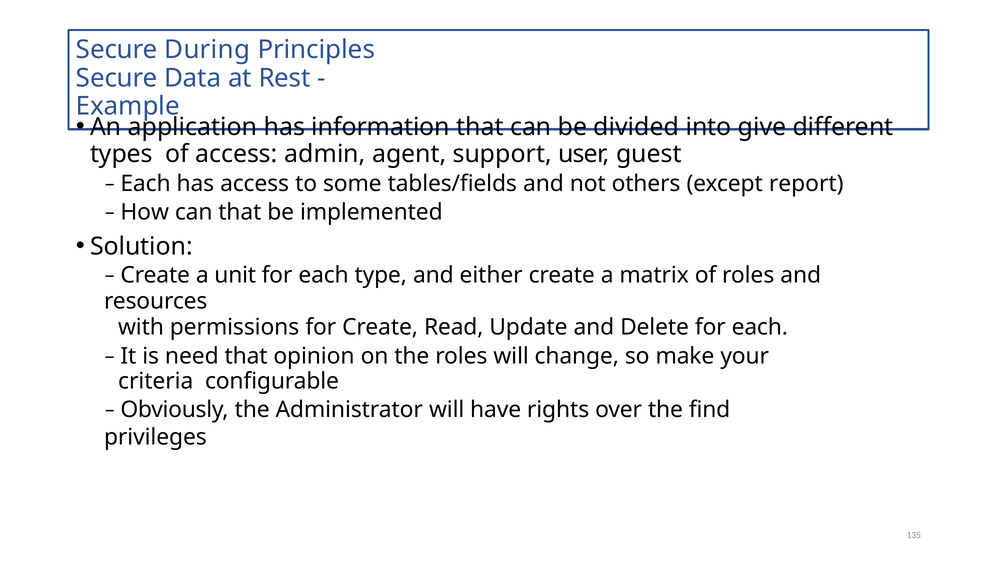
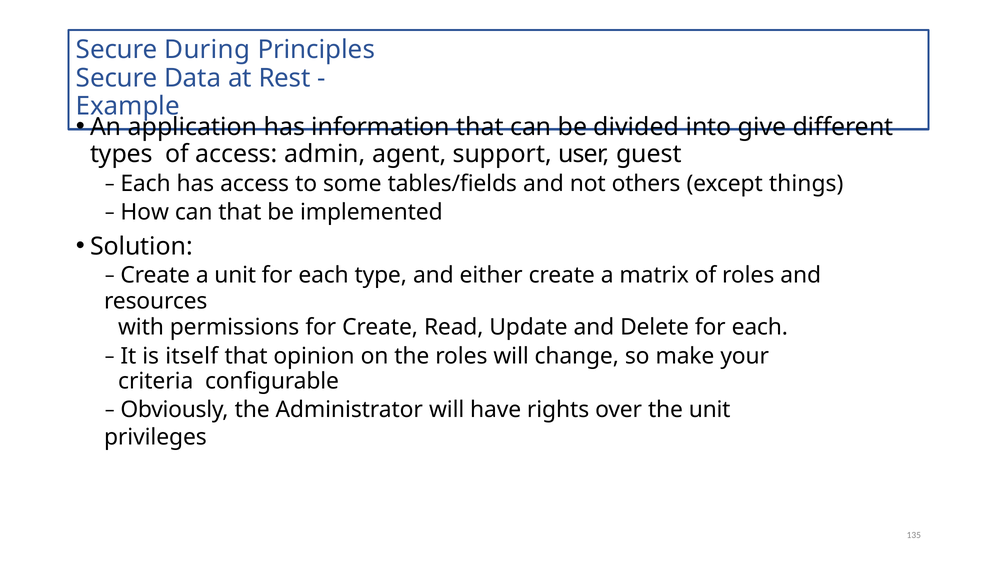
report: report -> things (806, 184)
need: need -> itself (192, 356)
the find: find -> unit (710, 410)
